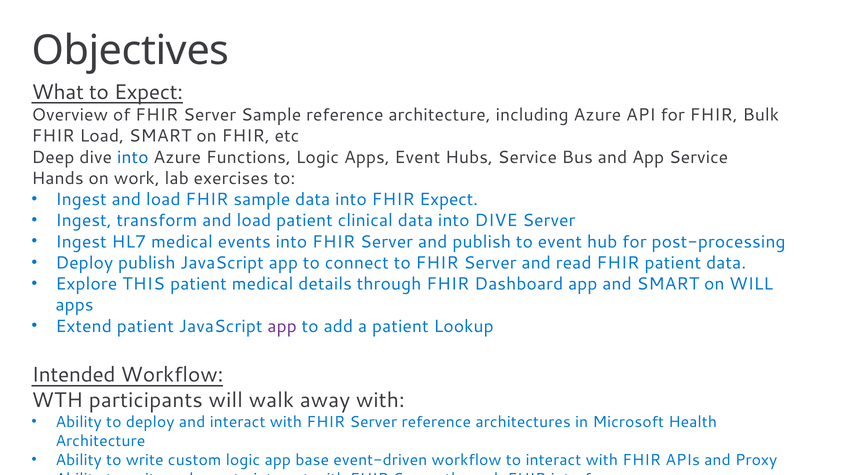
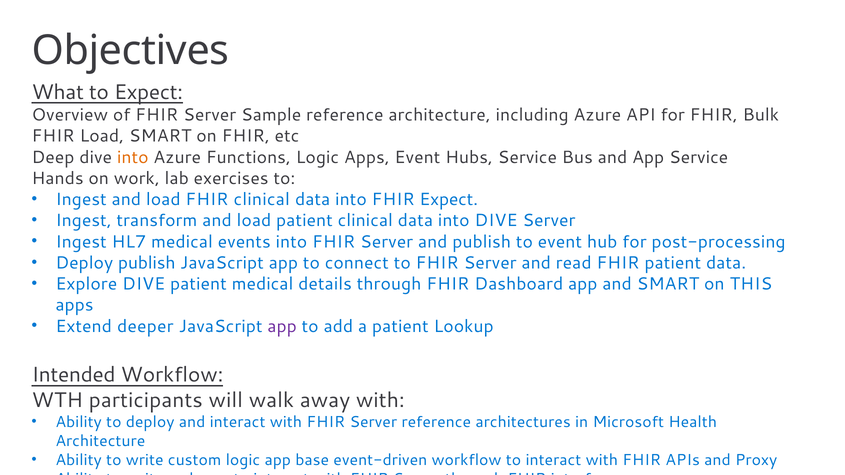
into colour: blue -> orange (133, 157)
FHIR sample: sample -> clinical (262, 200)
Explore THIS: THIS -> DIVE (144, 284)
on WILL: WILL -> THIS (751, 284)
Extend patient: patient -> deeper (145, 326)
